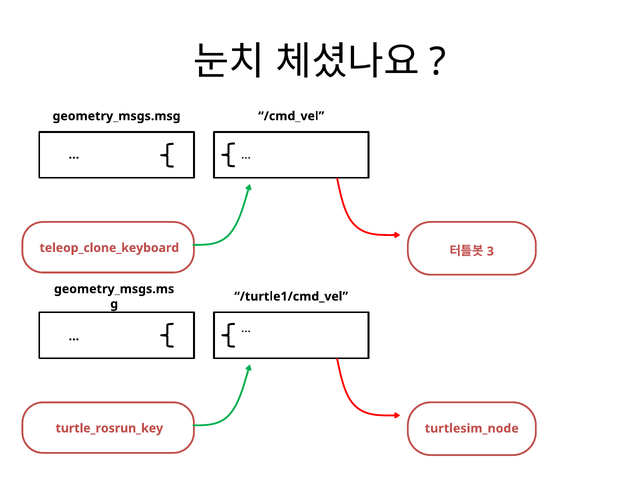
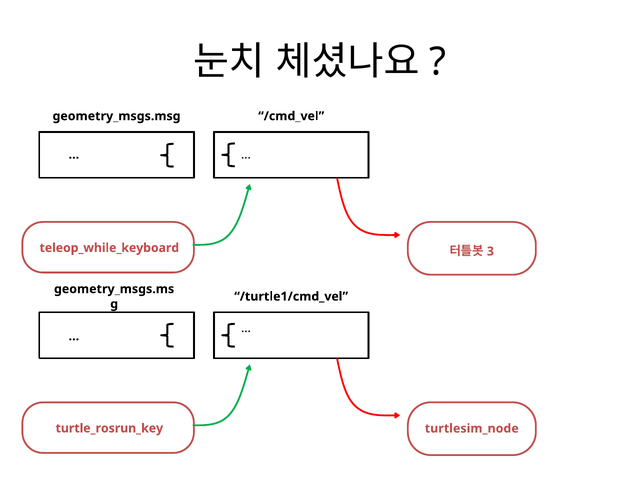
teleop_clone_keyboard: teleop_clone_keyboard -> teleop_while_keyboard (109, 248)
